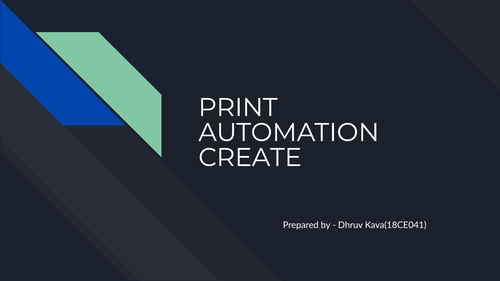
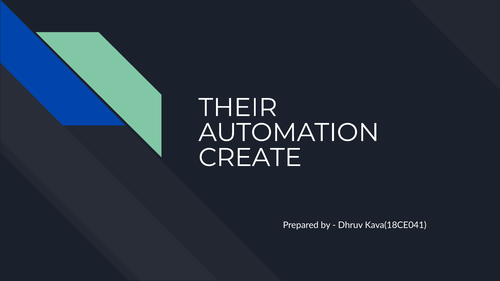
PRINT: PRINT -> THEIR (238, 108)
